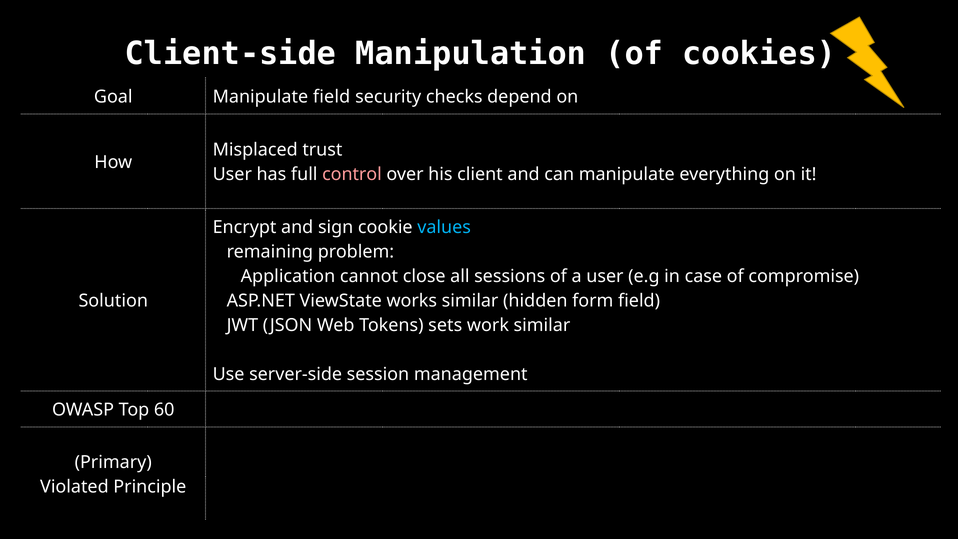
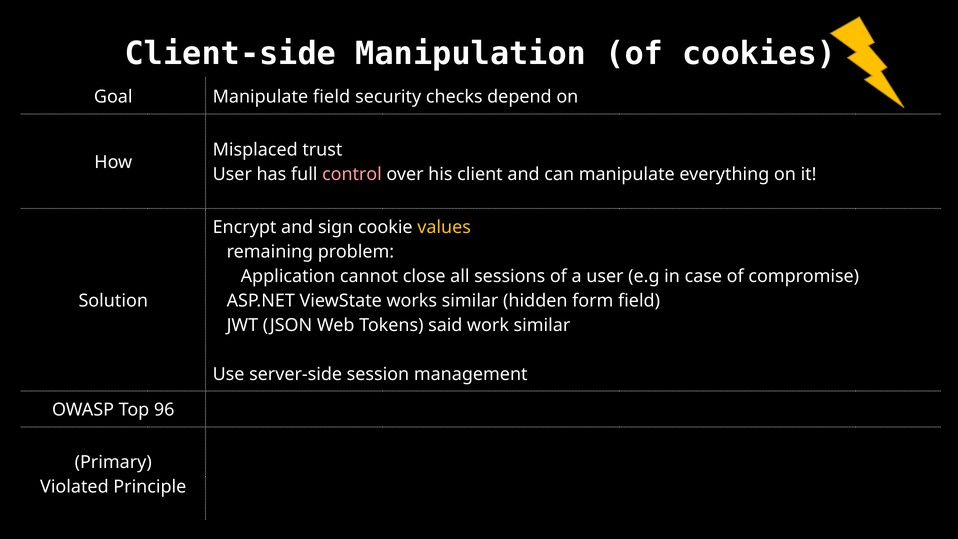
values colour: light blue -> yellow (444, 227)
sets: sets -> said (445, 325)
60: 60 -> 96 (164, 410)
